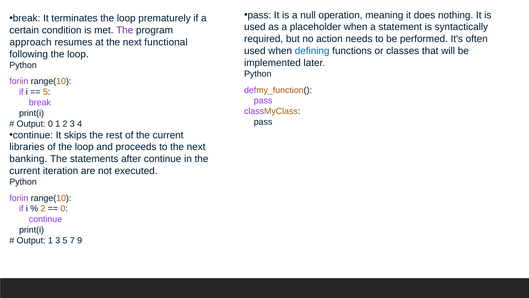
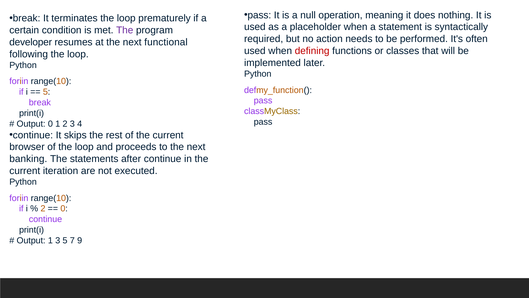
approach: approach -> developer (31, 42)
defining colour: blue -> red (312, 51)
libraries: libraries -> browser (27, 147)
